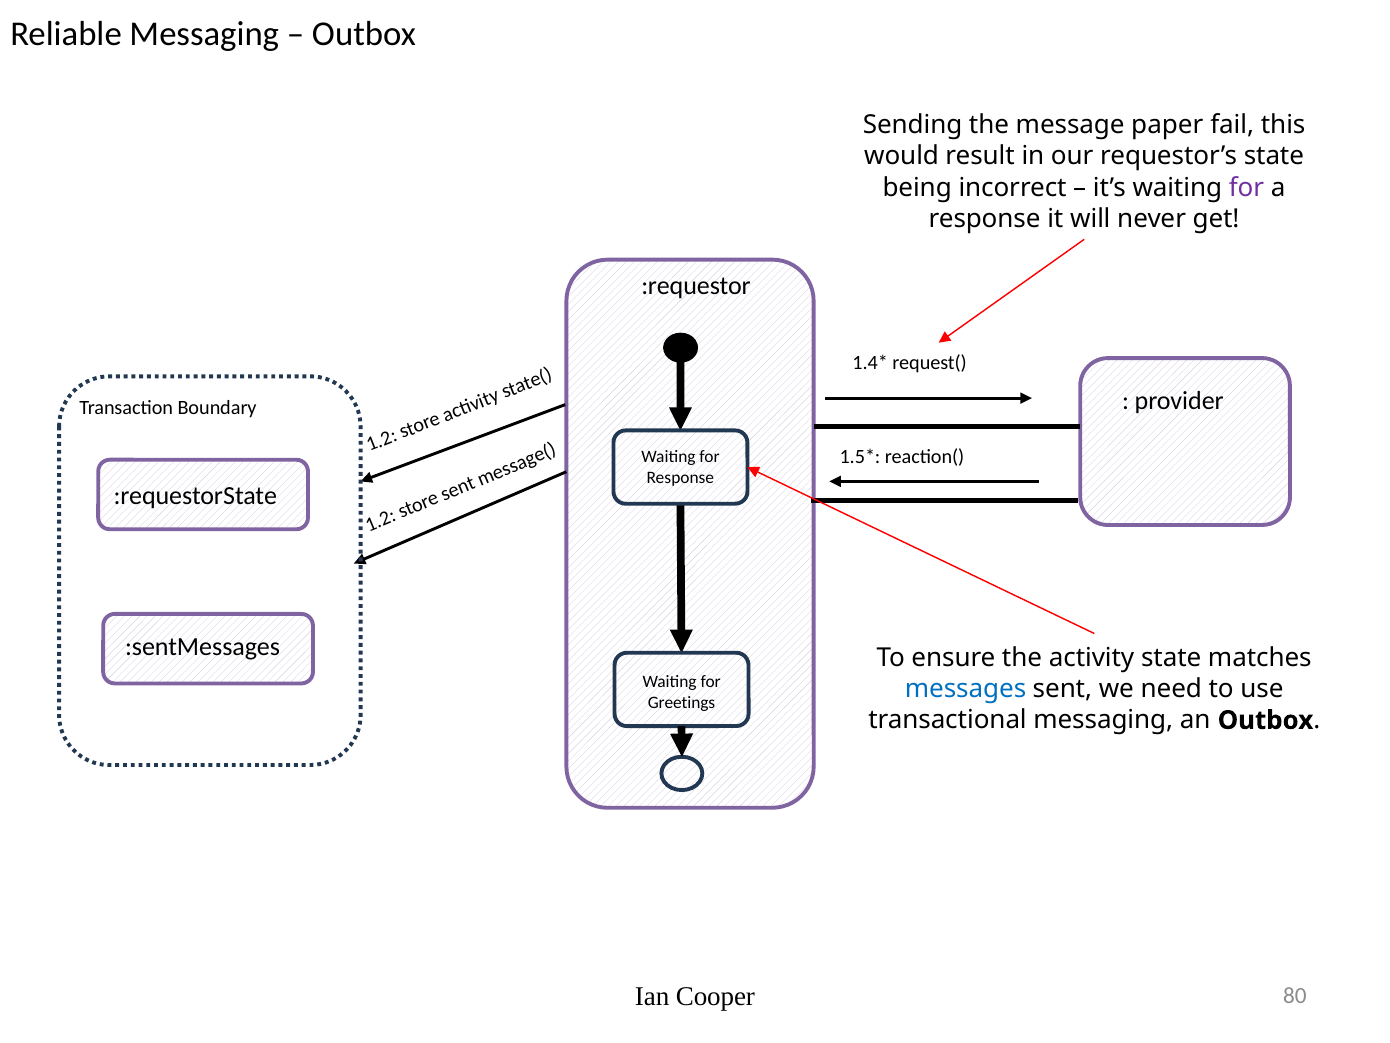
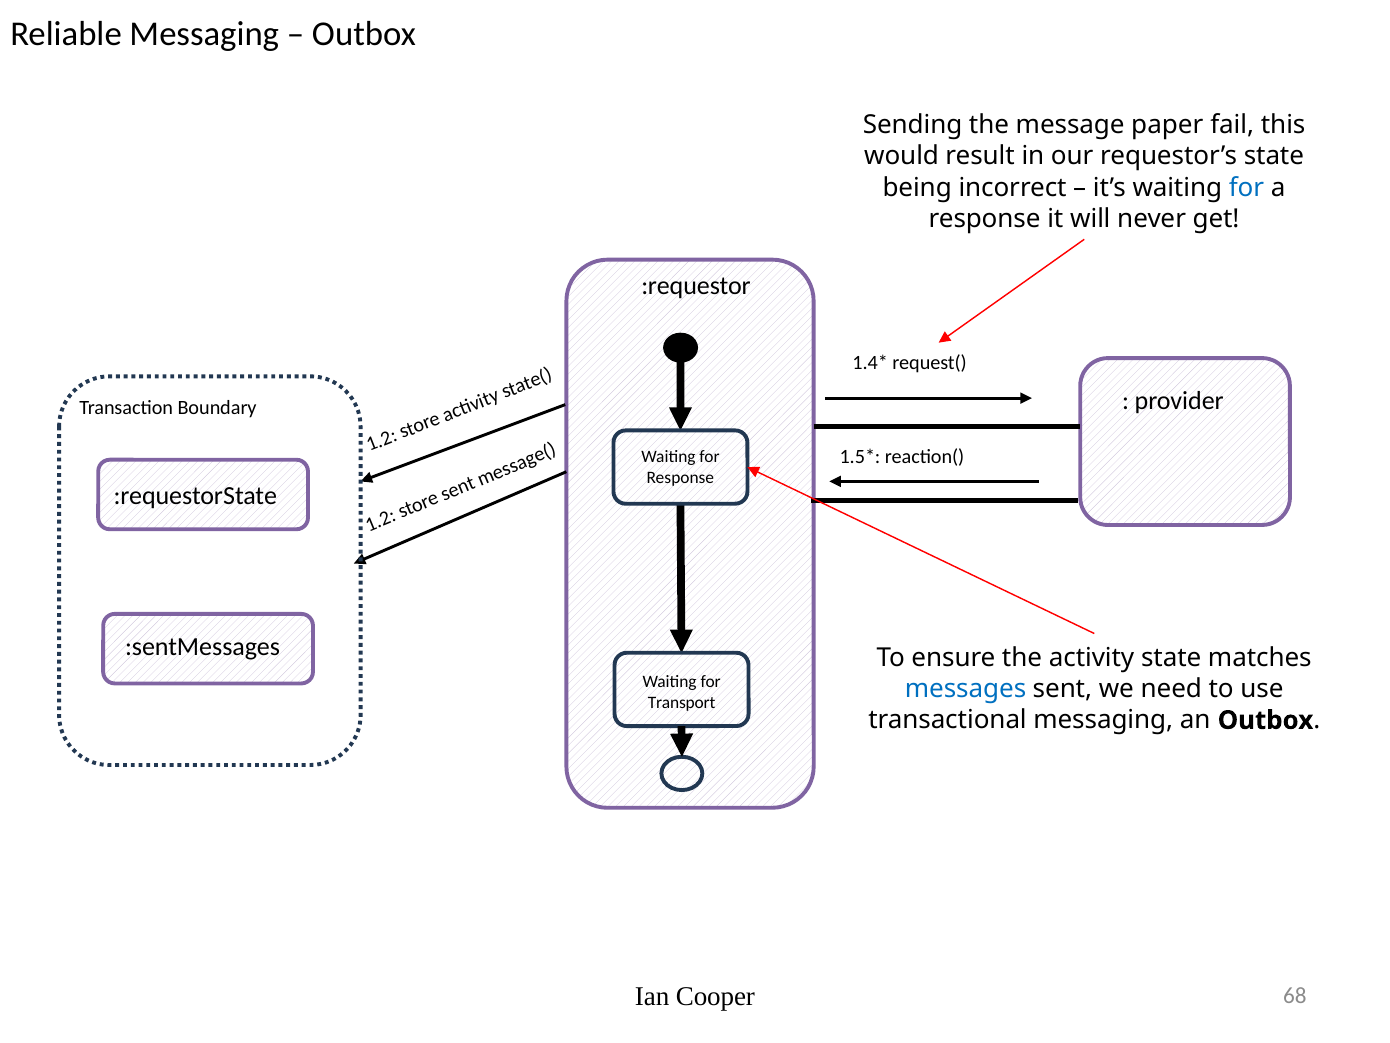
for colour: purple -> blue (1246, 187)
Greetings: Greetings -> Transport (682, 702)
80: 80 -> 68 (1295, 995)
